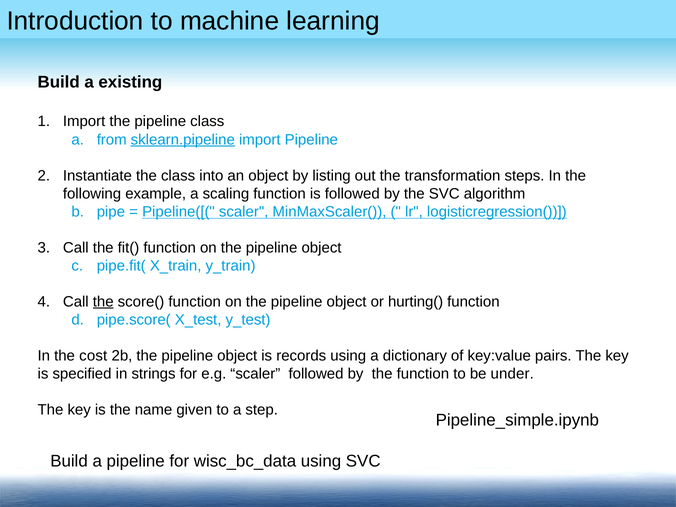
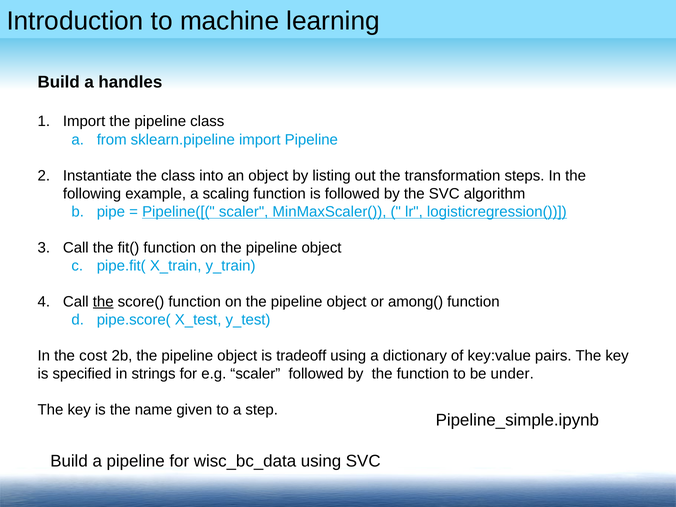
existing: existing -> handles (130, 82)
sklearn.pipeline underline: present -> none (183, 140)
hurting(: hurting( -> among( (416, 302)
records: records -> tradeoff (301, 356)
